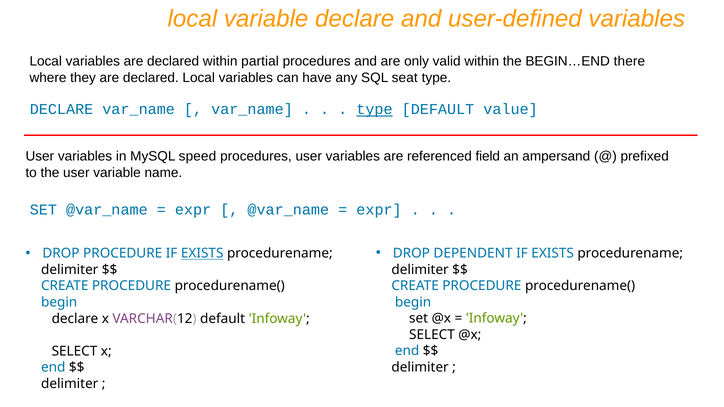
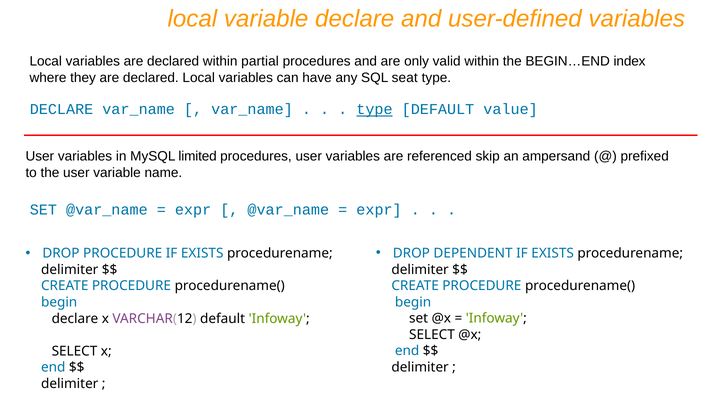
there: there -> index (630, 62)
speed: speed -> limited (198, 157)
field: field -> skip (488, 157)
EXISTS underline: present -> none (202, 254)
